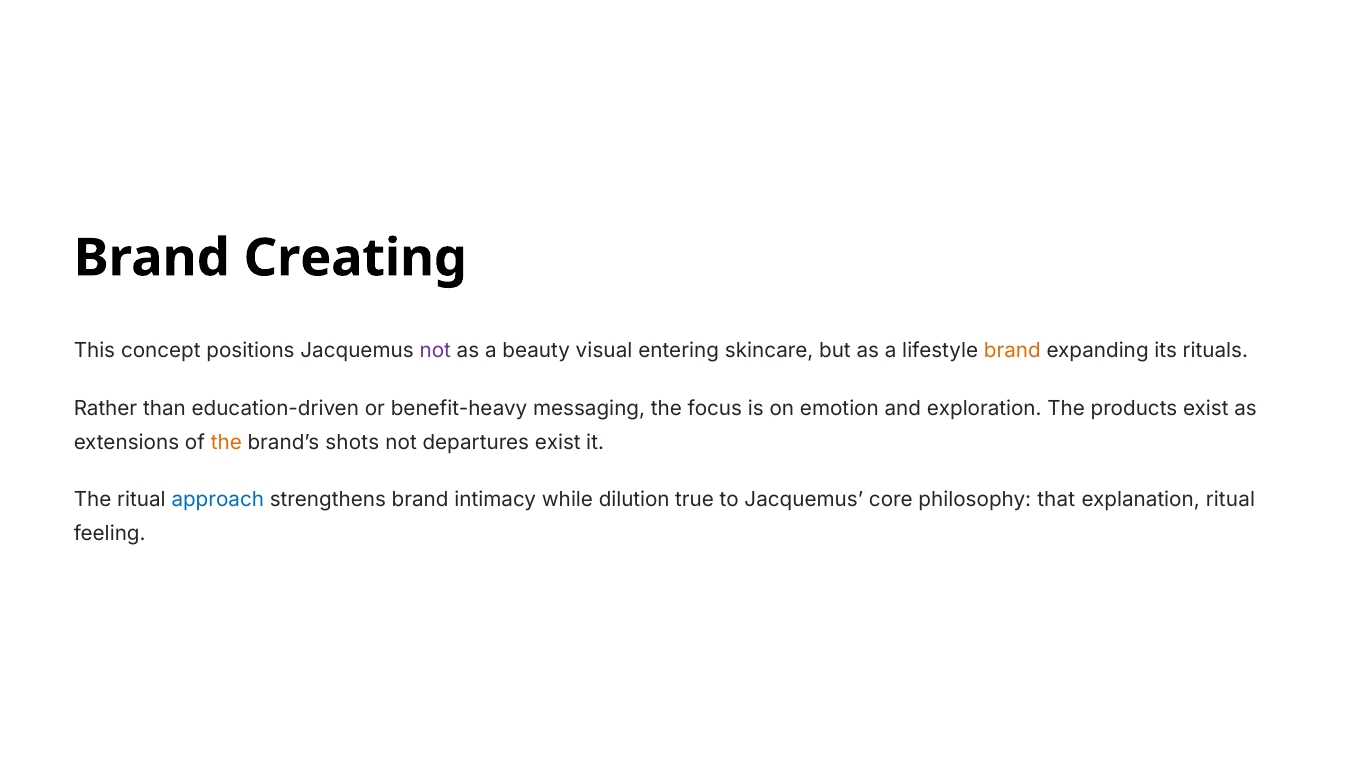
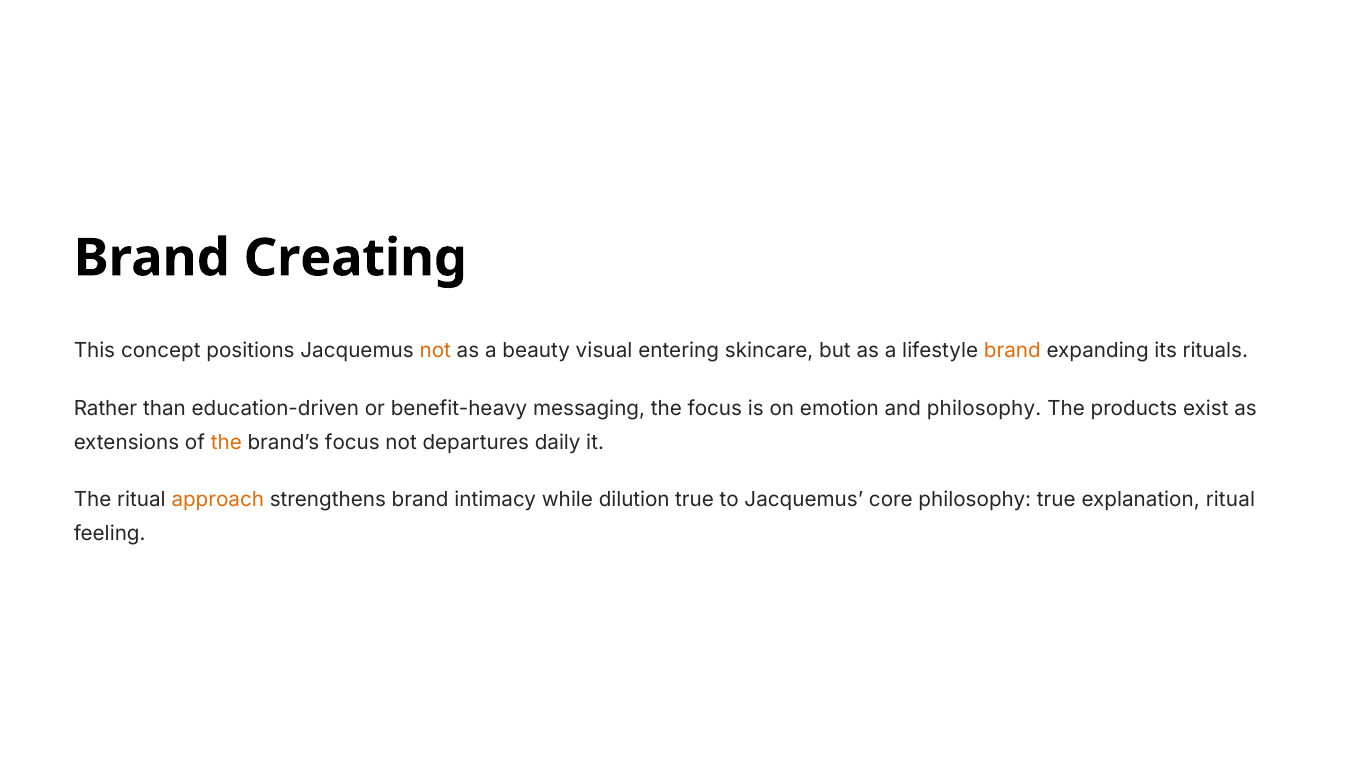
not colour: purple -> orange (435, 351)
and exploration: exploration -> philosophy (984, 409)
brand’s shots: shots -> focus (352, 442)
departures exist: exist -> daily (558, 442)
approach colour: blue -> orange (218, 500)
philosophy that: that -> true (1056, 500)
